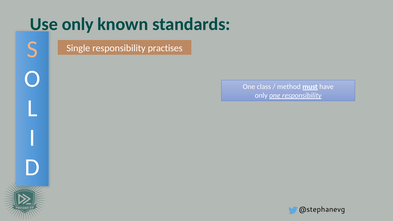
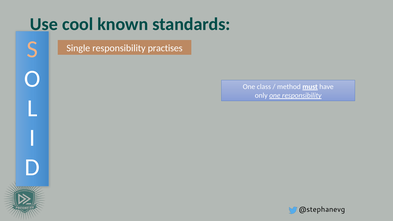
only: only -> cool (78, 24)
